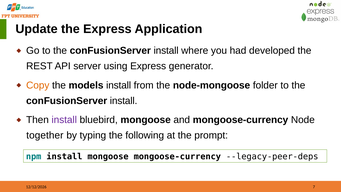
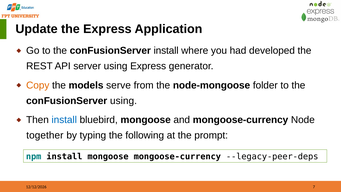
models install: install -> serve (119, 85)
install: install -> using (123, 101)
install colour: purple -> blue (64, 120)
